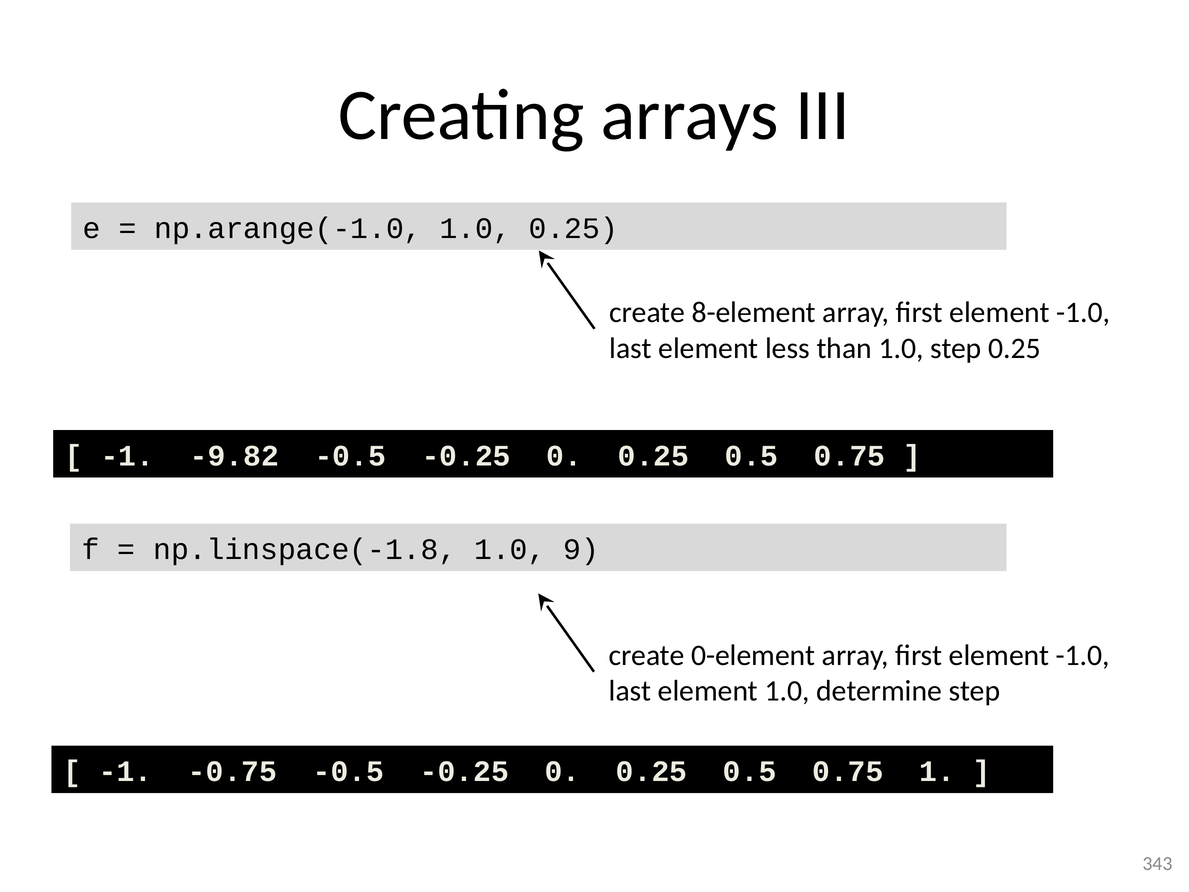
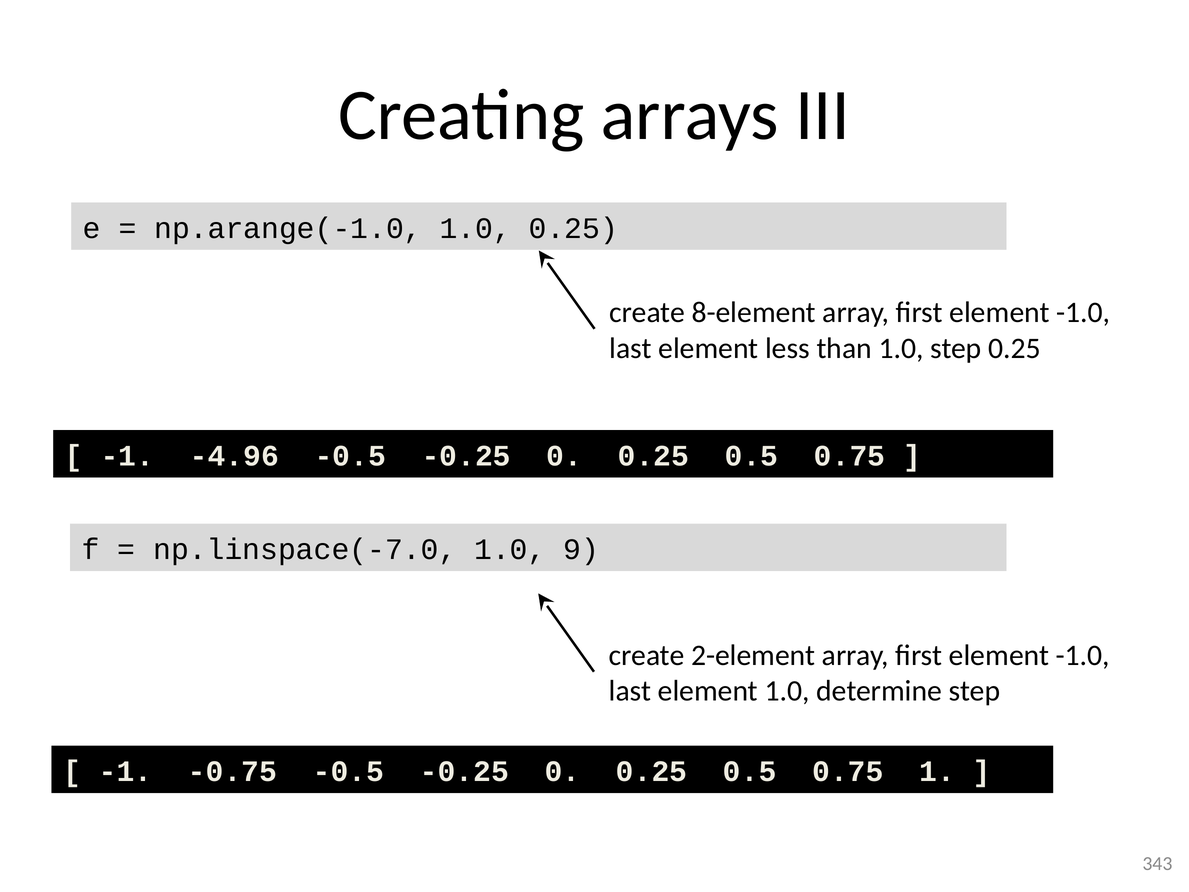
-9.82: -9.82 -> -4.96 (234, 456)
np.linspace(-1.8: np.linspace(-1.8 -> np.linspace(-7.0 (305, 549)
0-element: 0-element -> 2-element (753, 655)
